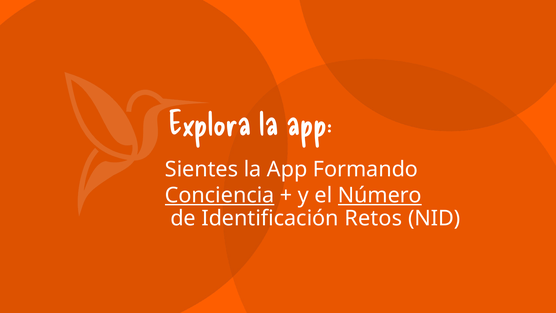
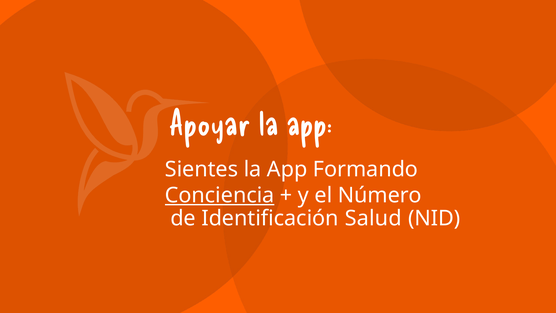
Explora: Explora -> Apoyar (210, 124)
Número underline: present -> none (380, 195)
Retos: Retos -> Salud (373, 218)
